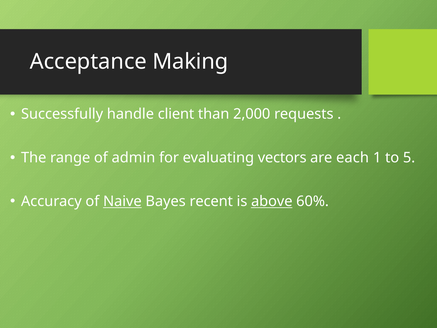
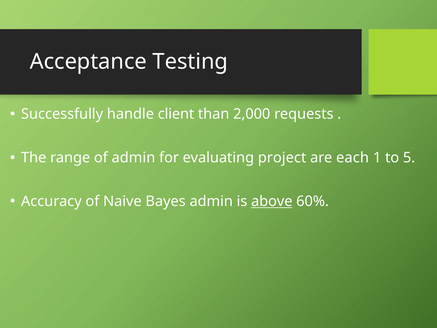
Making: Making -> Testing (190, 62)
vectors: vectors -> project (282, 158)
Naive underline: present -> none (122, 201)
Bayes recent: recent -> admin (211, 201)
